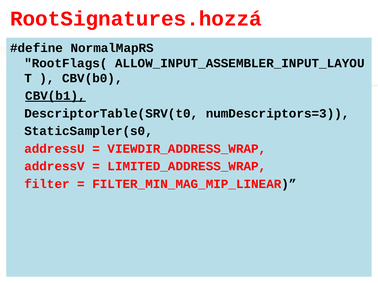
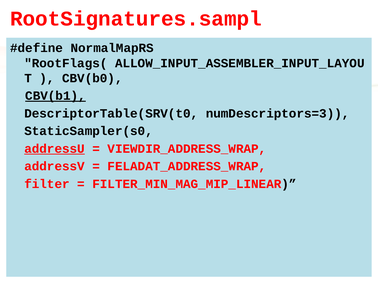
RootSignatures.hozzá: RootSignatures.hozzá -> RootSignatures.sampl (136, 19)
addressU underline: none -> present (55, 149)
LIMITED_ADDRESS_WRAP: LIMITED_ADDRESS_WRAP -> FELADAT_ADDRESS_WRAP (187, 167)
